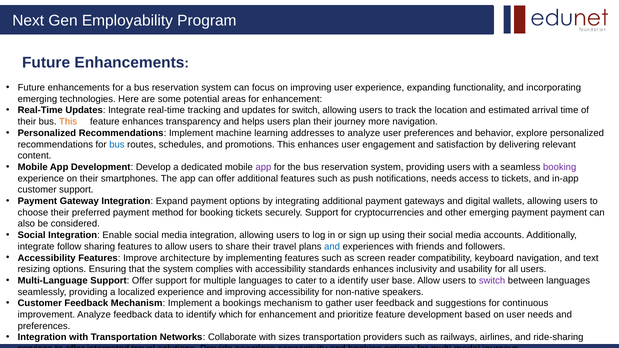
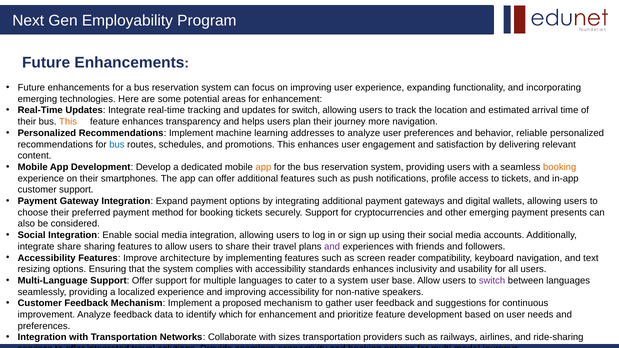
explore: explore -> reliable (532, 133)
app colour: purple -> orange (263, 167)
booking colour: purple -> orange (560, 167)
notifications needs: needs -> profile (444, 179)
payment payment: payment -> presents (569, 213)
integrate follow: follow -> share (69, 247)
and colour: blue -> purple (332, 247)
a identify: identify -> system (353, 281)
bookings: bookings -> proposed (242, 303)
